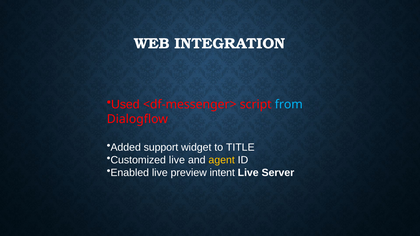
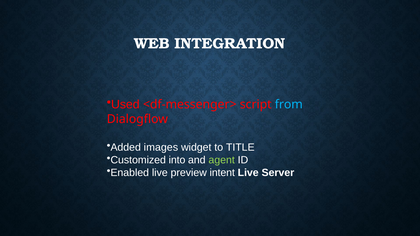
support: support -> images (161, 148)
Customized live: live -> into (177, 160)
agent colour: yellow -> light green (222, 160)
